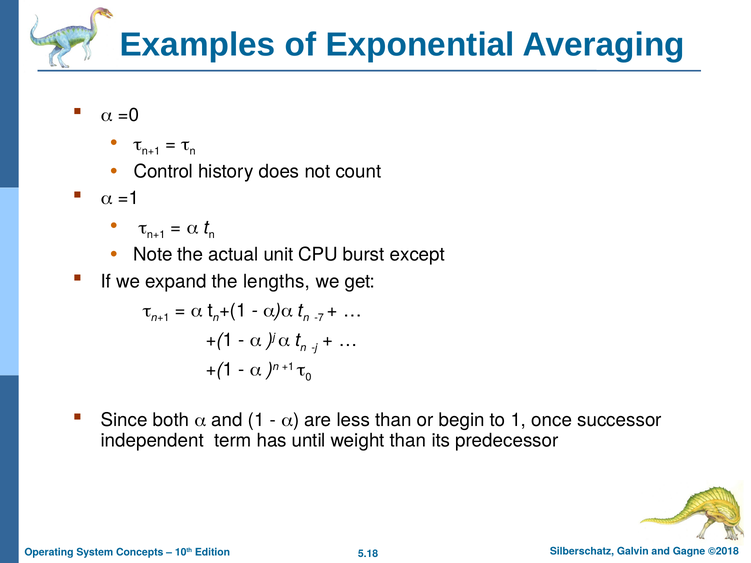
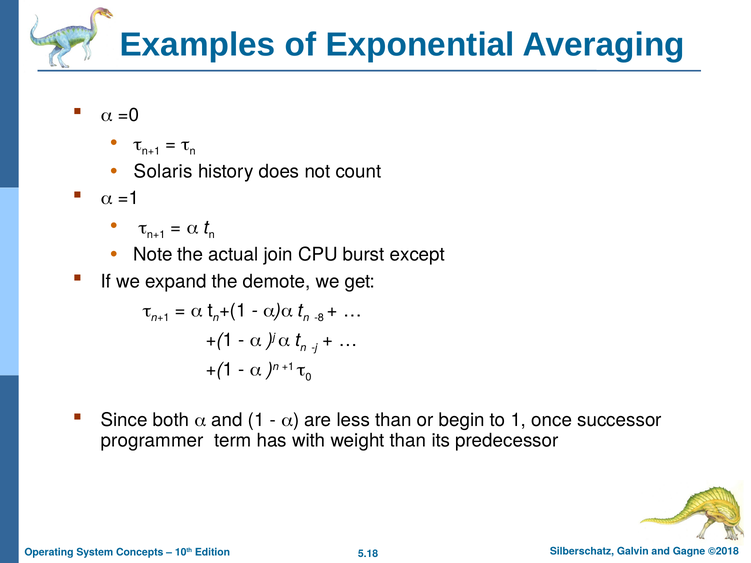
Control: Control -> Solaris (163, 172)
unit: unit -> join (278, 255)
lengths: lengths -> demote (277, 282)
-7: -7 -> -8 (319, 318)
independent: independent -> programmer (152, 441)
until: until -> with (309, 441)
